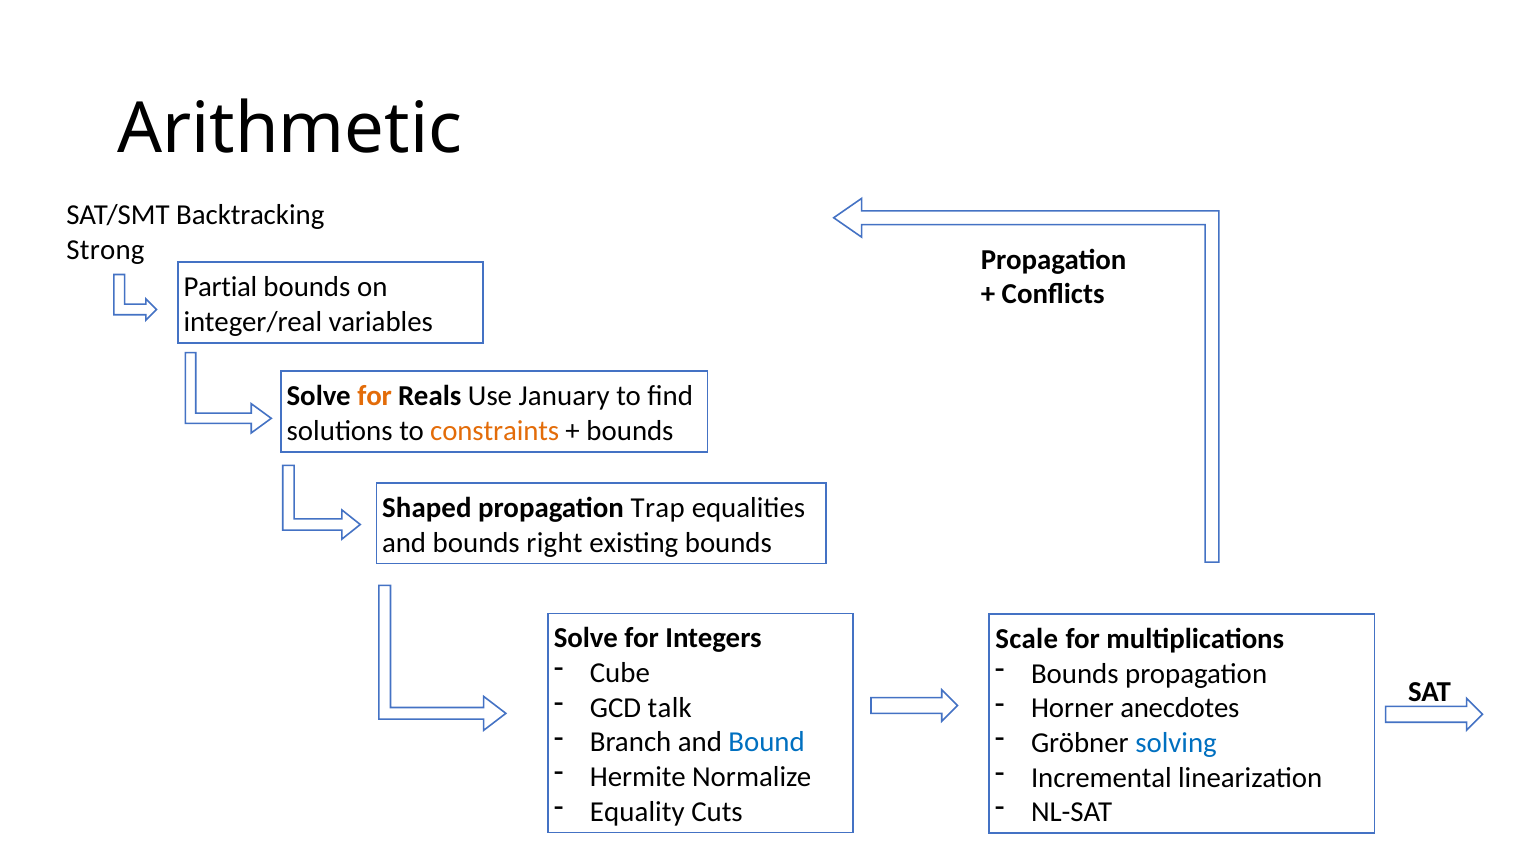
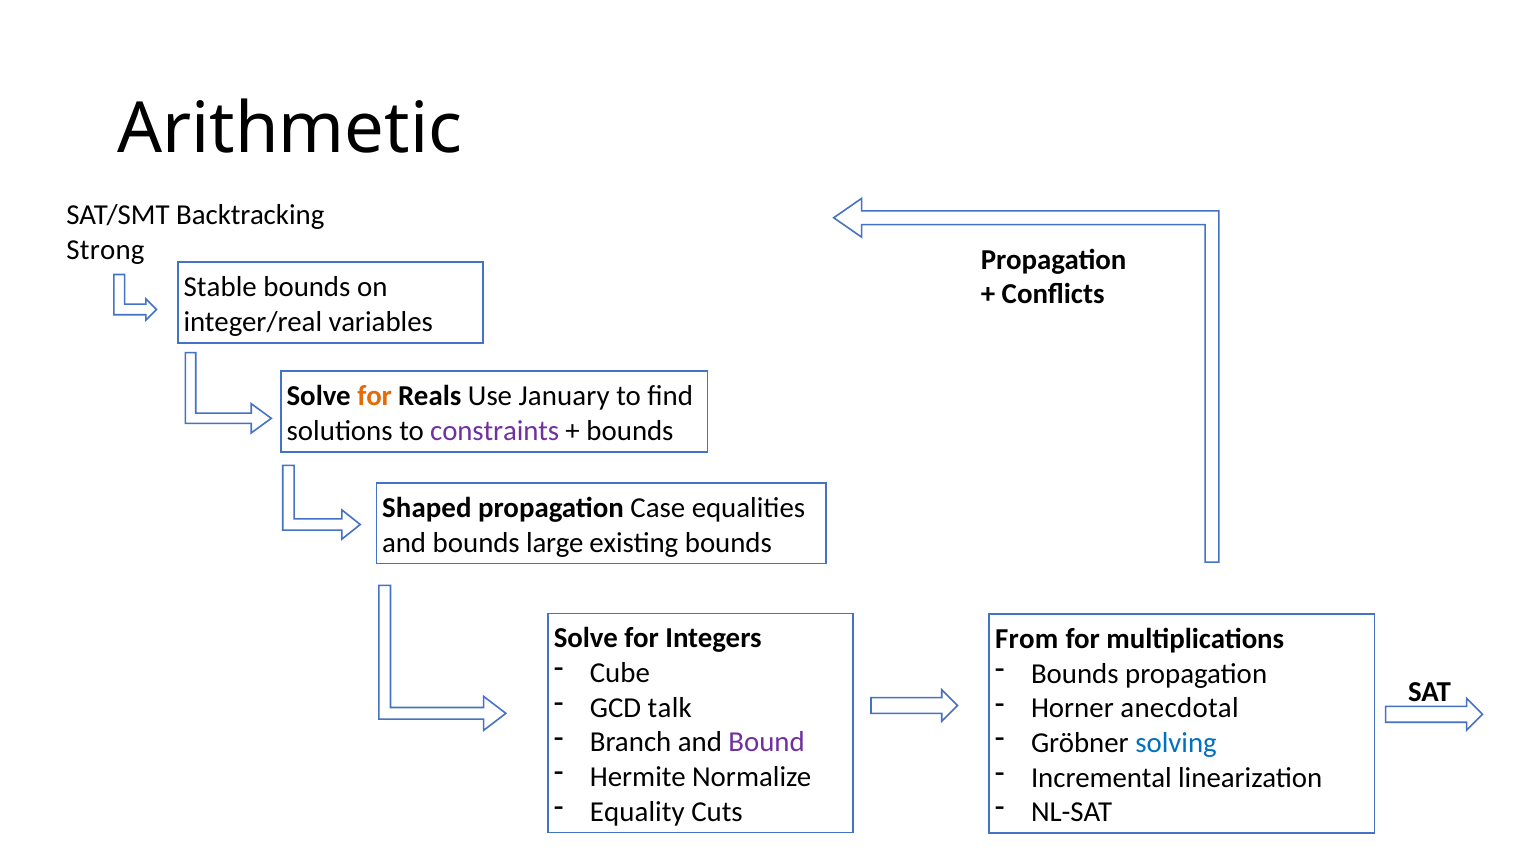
Partial: Partial -> Stable (220, 287)
constraints colour: orange -> purple (495, 431)
Trap: Trap -> Case (658, 508)
right: right -> large (555, 543)
Scale: Scale -> From (1027, 639)
anecdotes: anecdotes -> anecdotal (1180, 708)
Bound colour: blue -> purple (767, 743)
